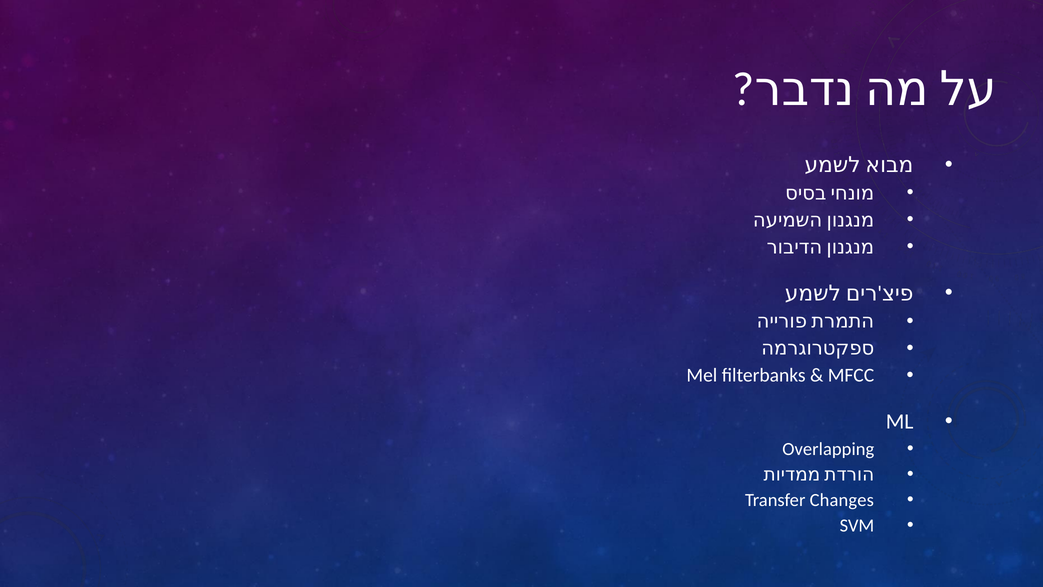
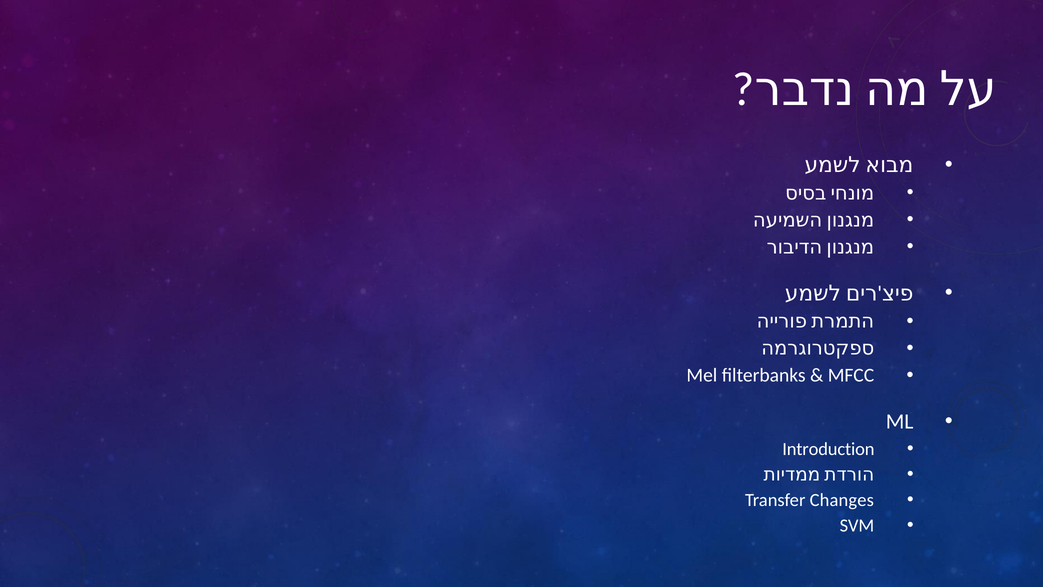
Overlapping: Overlapping -> Introduction (828, 449)
